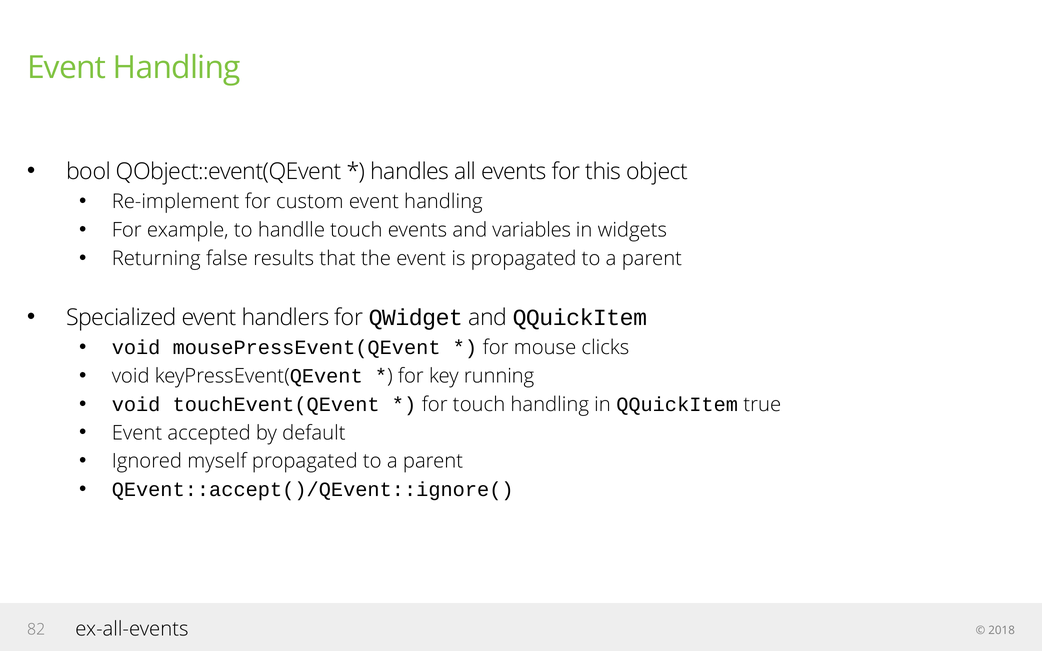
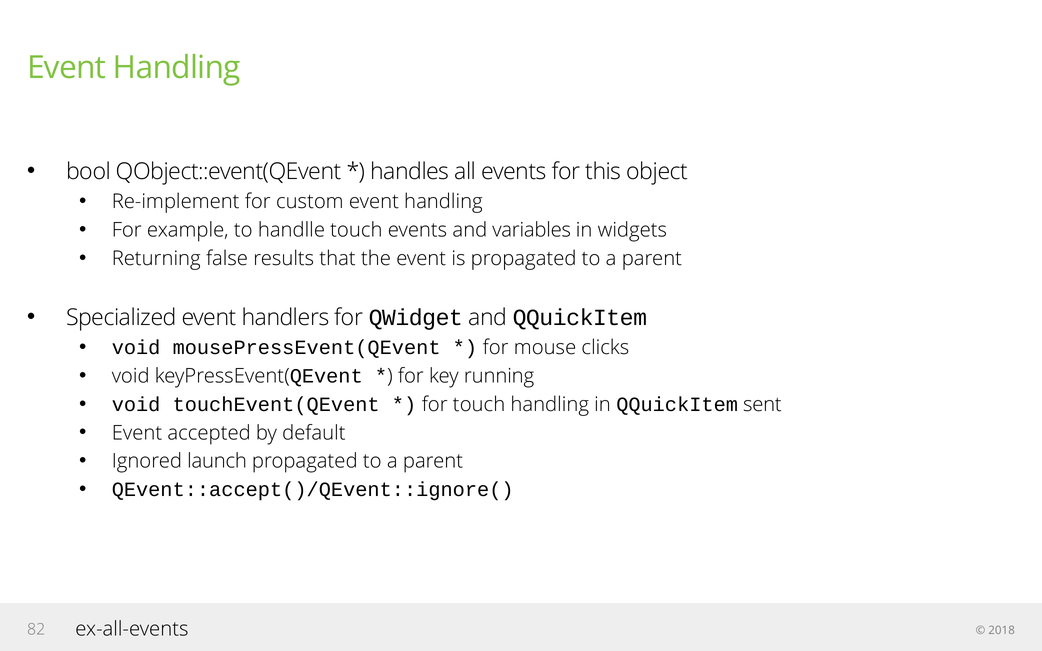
true: true -> sent (762, 405)
myself: myself -> launch (217, 461)
